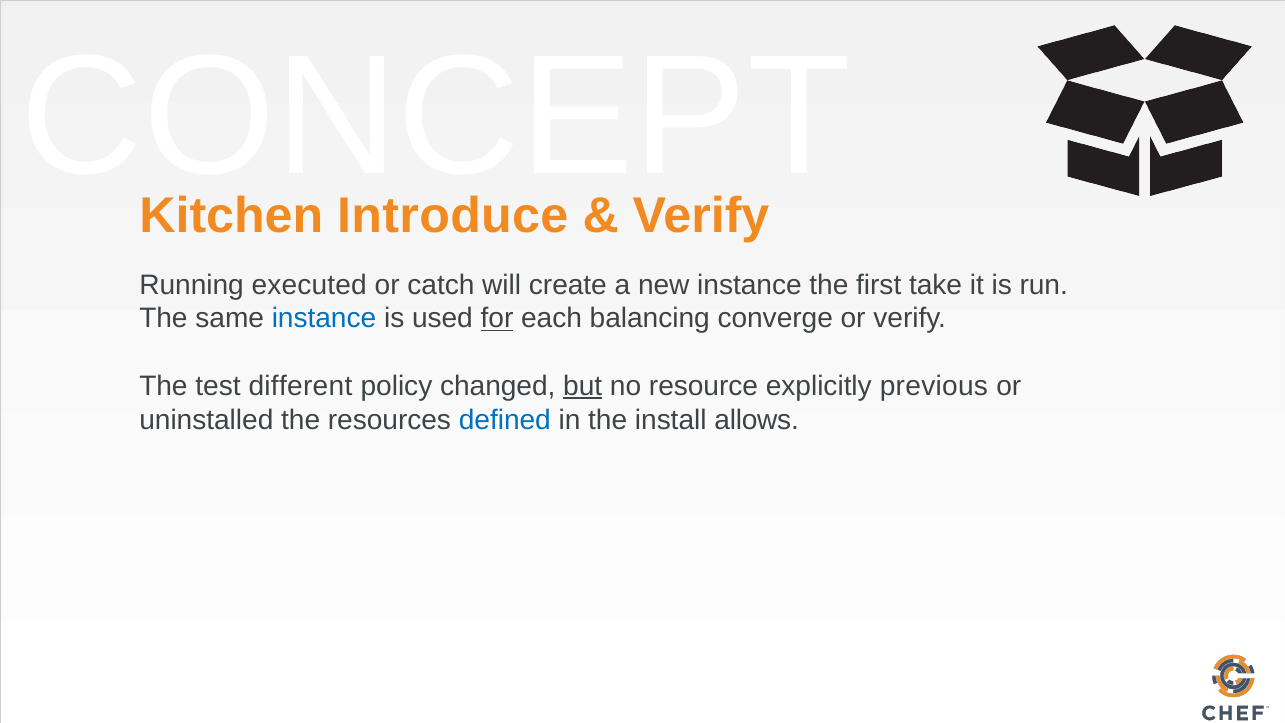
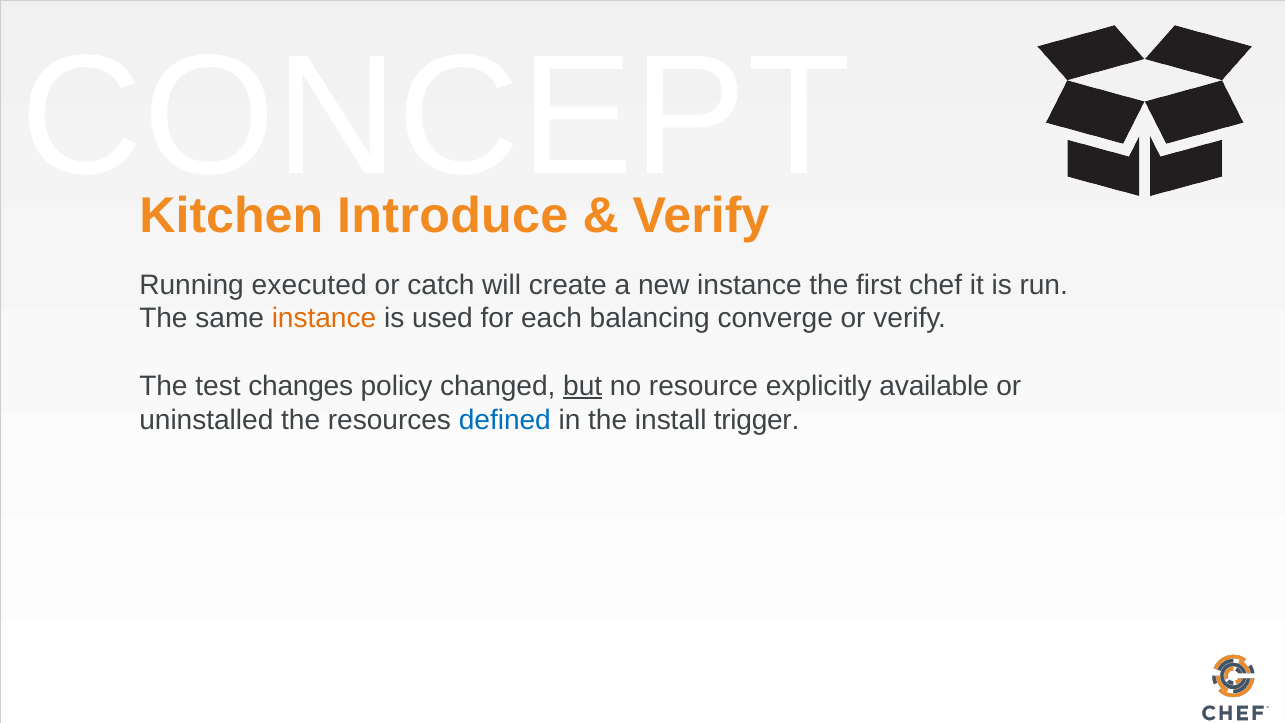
take: take -> chef (936, 285)
instance colour: blue -> orange (324, 318)
for underline: present -> none (497, 318)
different: different -> changes (301, 386)
previous: previous -> available (934, 386)
allows: allows -> trigger (757, 420)
